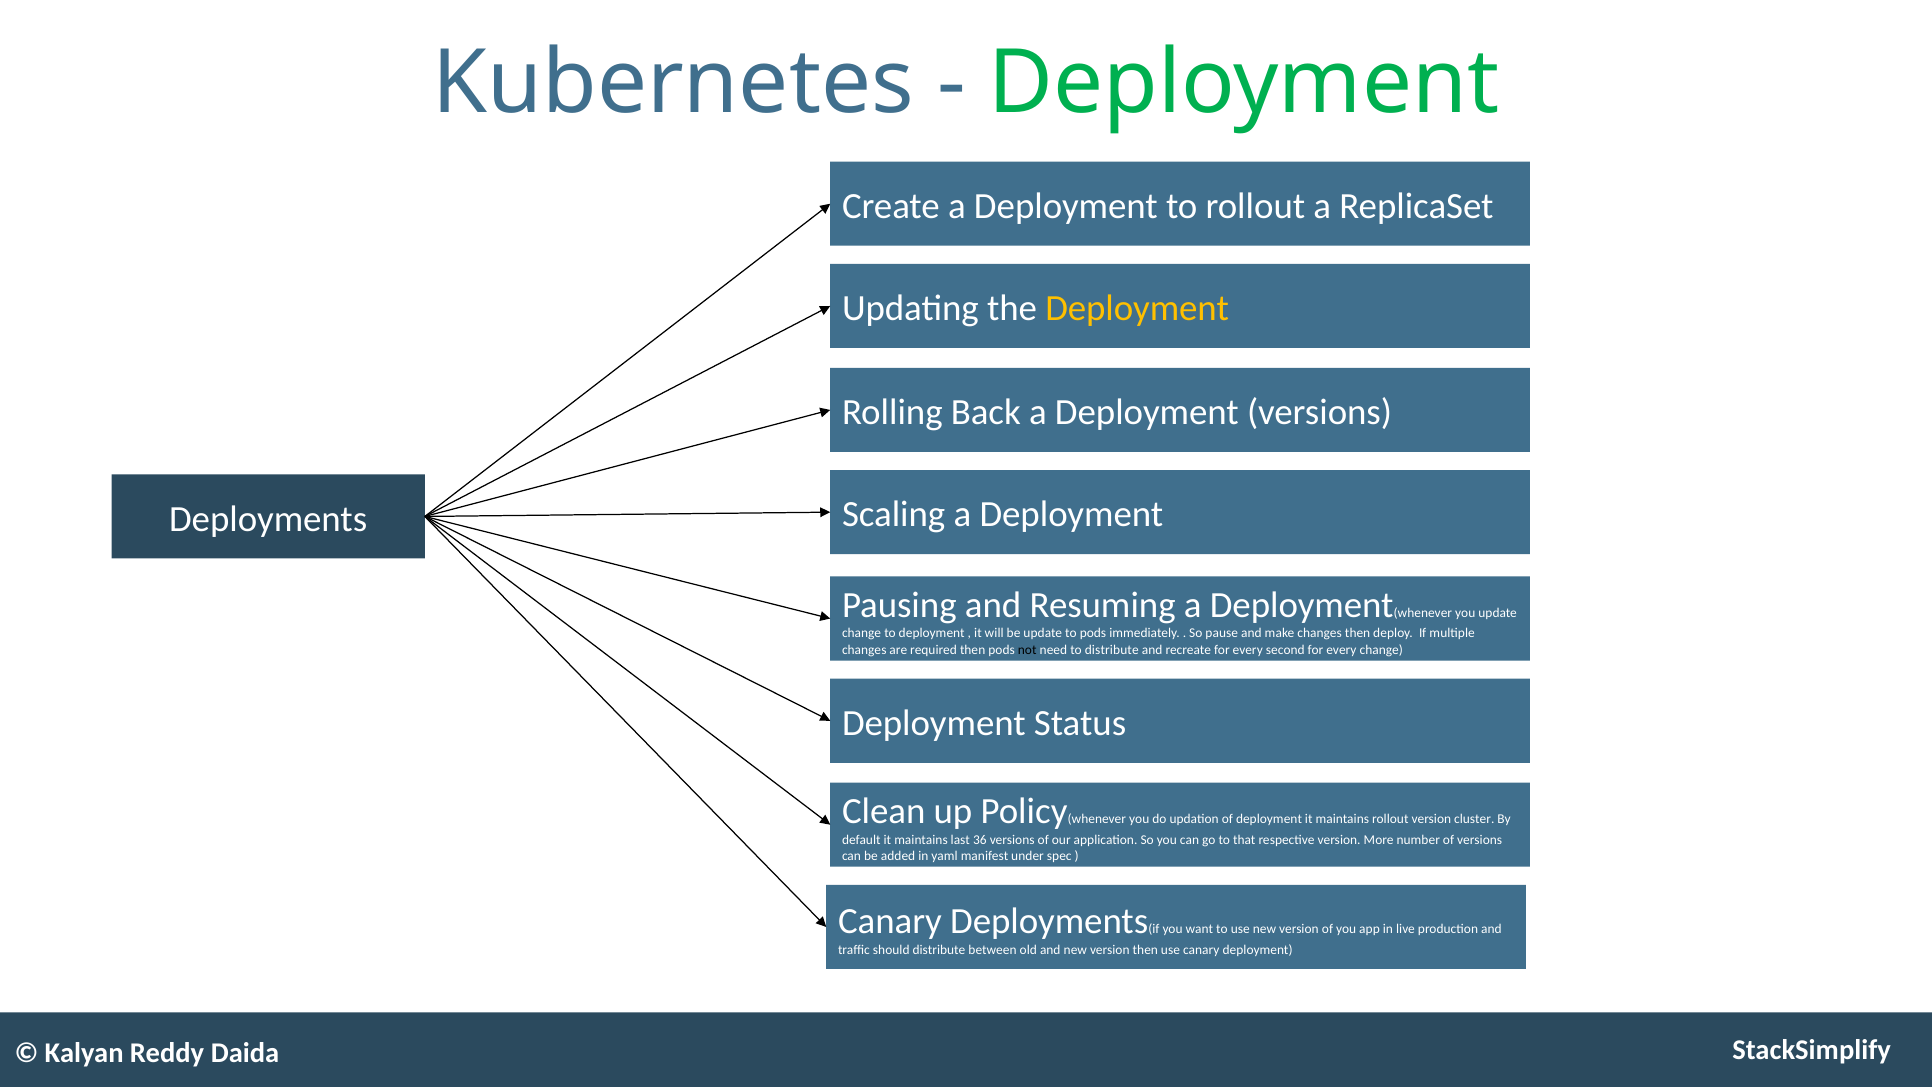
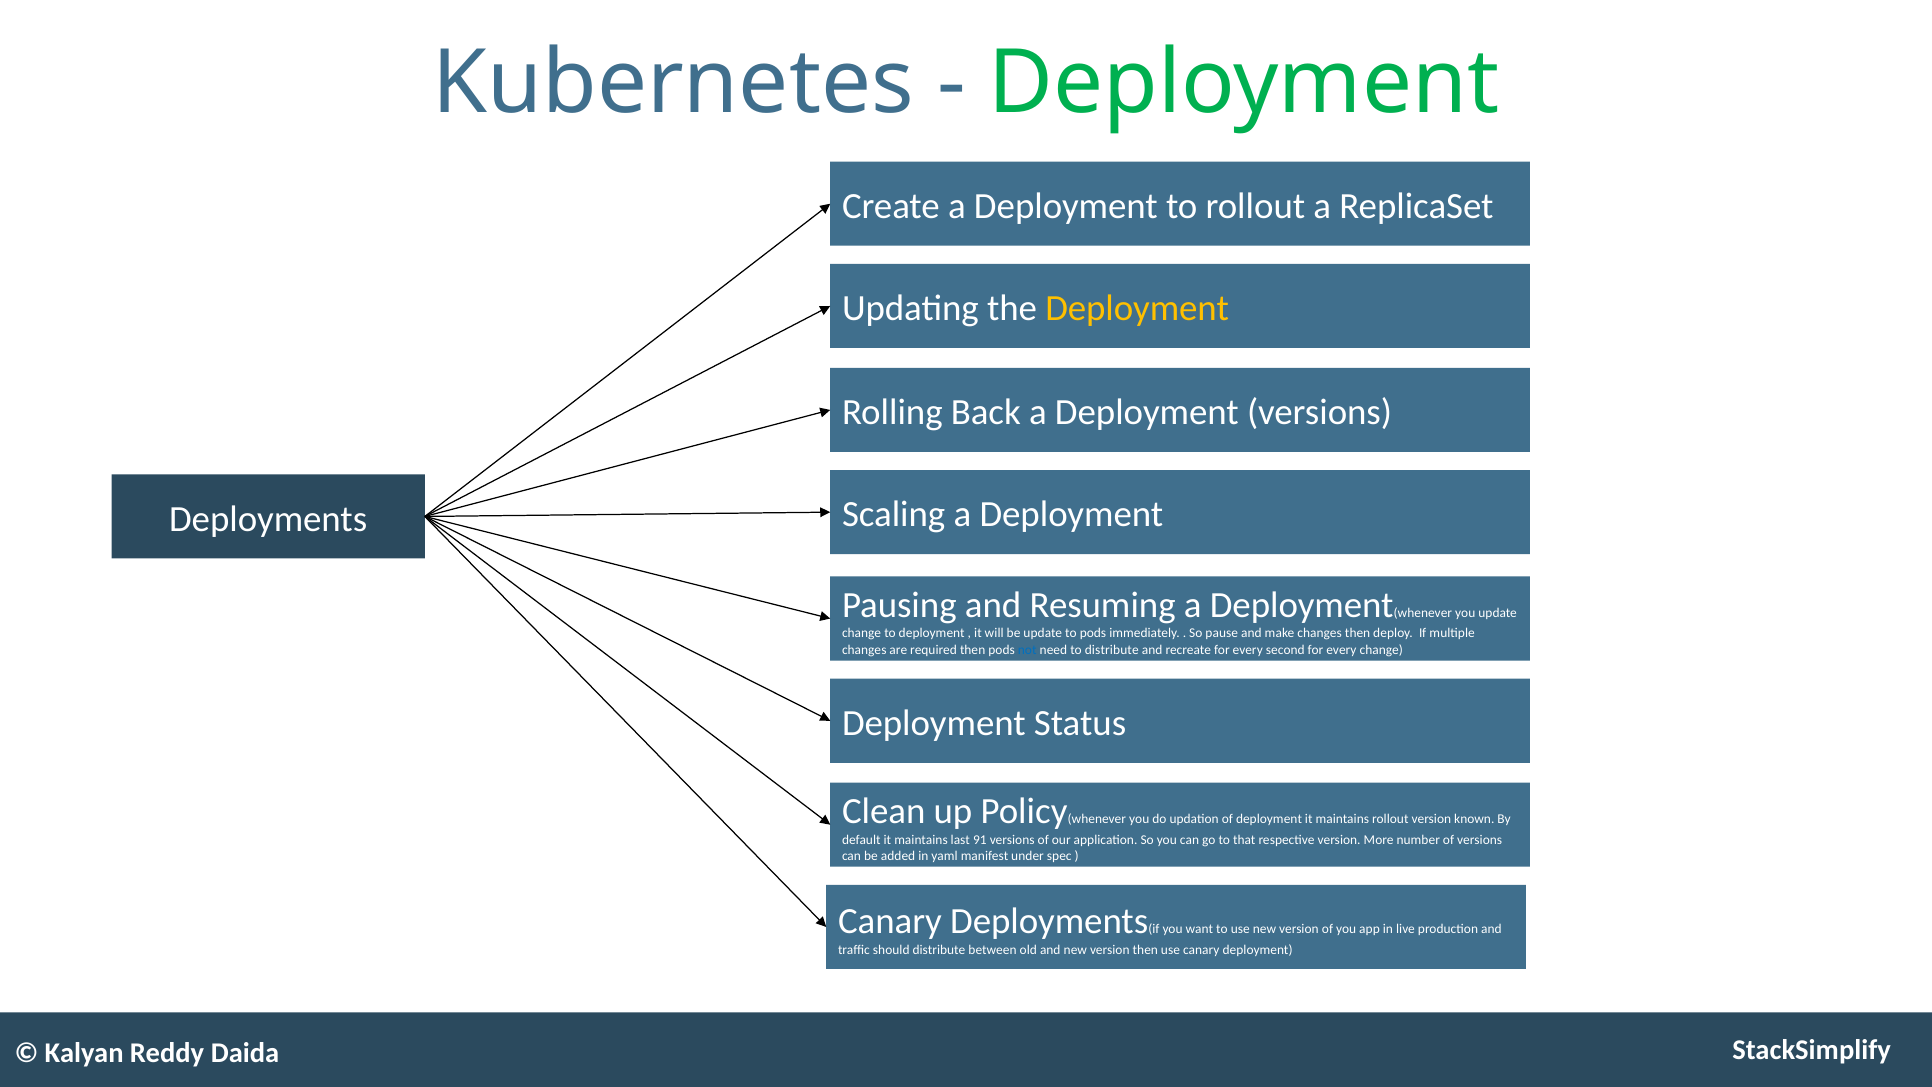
not colour: black -> blue (1027, 649)
cluster: cluster -> known (1474, 819)
36: 36 -> 91 (980, 840)
